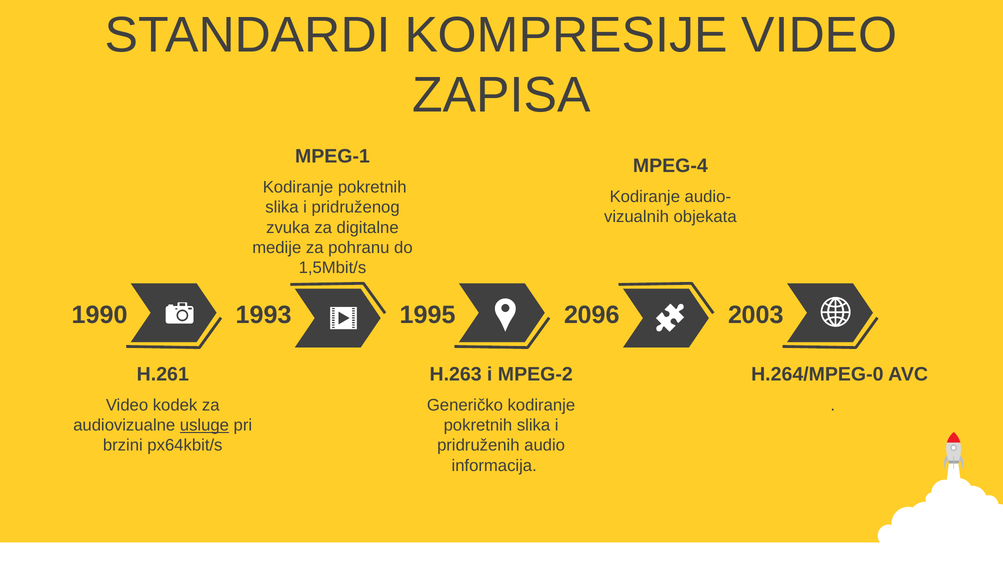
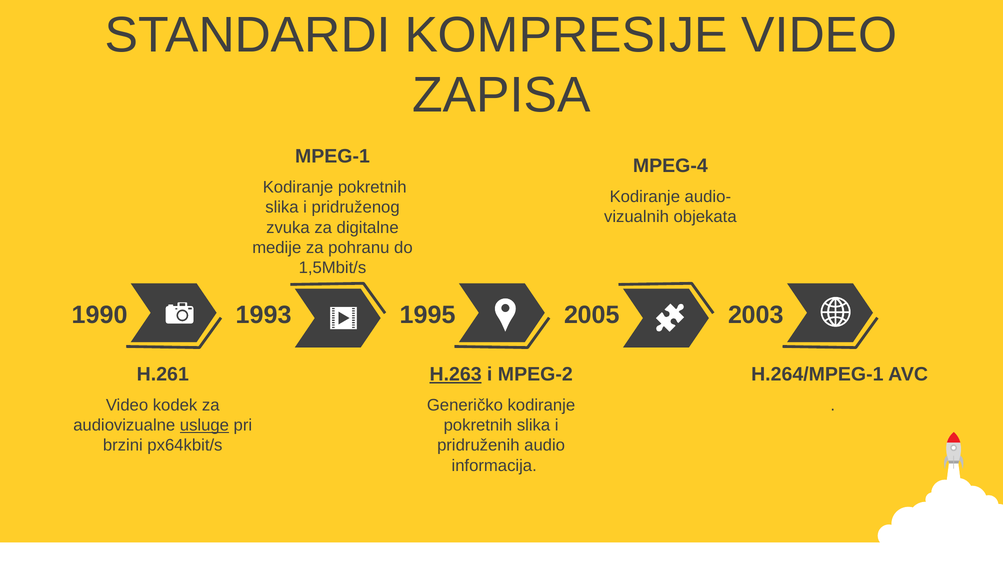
2096: 2096 -> 2005 (592, 315)
H.263 underline: none -> present (456, 375)
H.264/MPEG-0: H.264/MPEG-0 -> H.264/MPEG-1 (817, 375)
